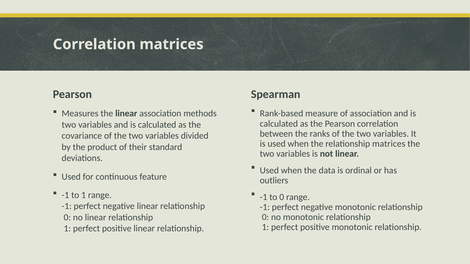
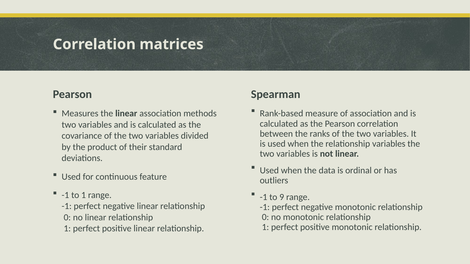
relationship matrices: matrices -> variables (389, 144)
to 0: 0 -> 9 (282, 197)
